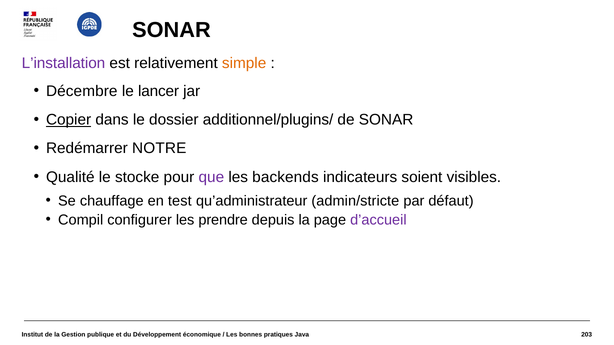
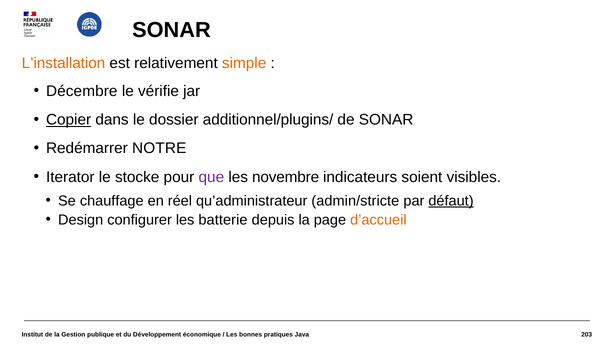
L’installation colour: purple -> orange (63, 63)
lancer: lancer -> vérifie (158, 91)
Qualité: Qualité -> Iterator (70, 177)
backends: backends -> novembre (286, 177)
test: test -> réel (180, 201)
défaut underline: none -> present (451, 201)
Compil: Compil -> Design (81, 220)
prendre: prendre -> batterie (223, 220)
d’accueil colour: purple -> orange (378, 220)
